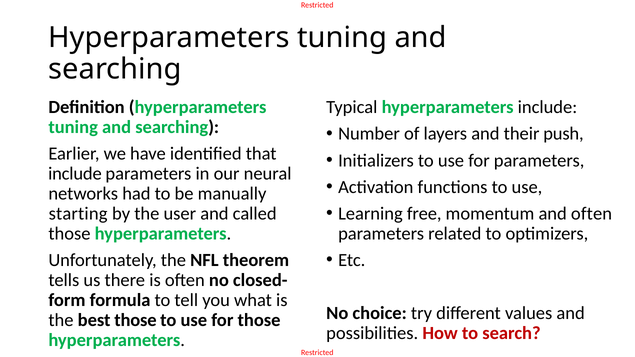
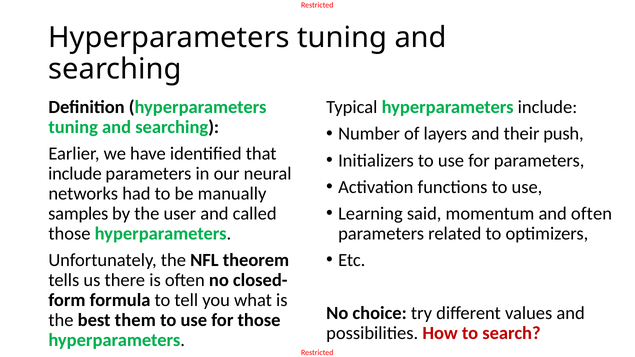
free: free -> said (424, 214)
starting: starting -> samples (78, 214)
best those: those -> them (135, 320)
